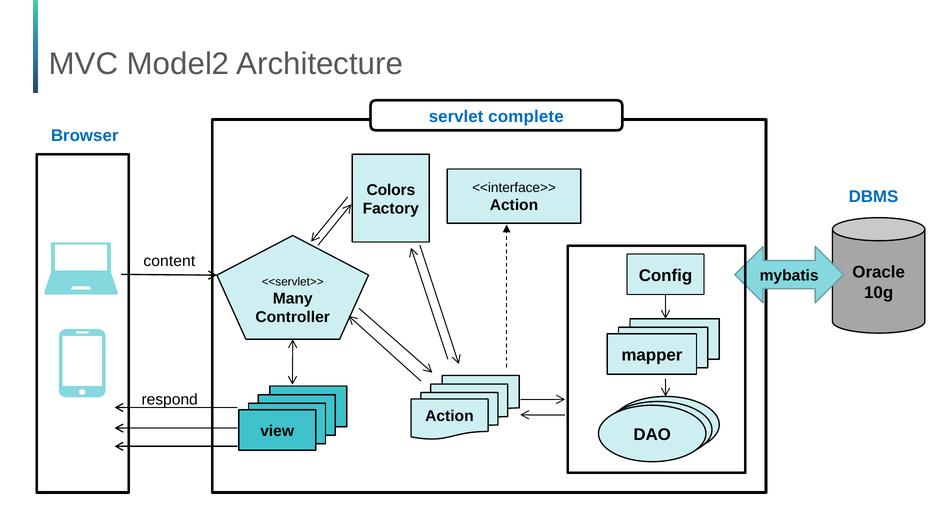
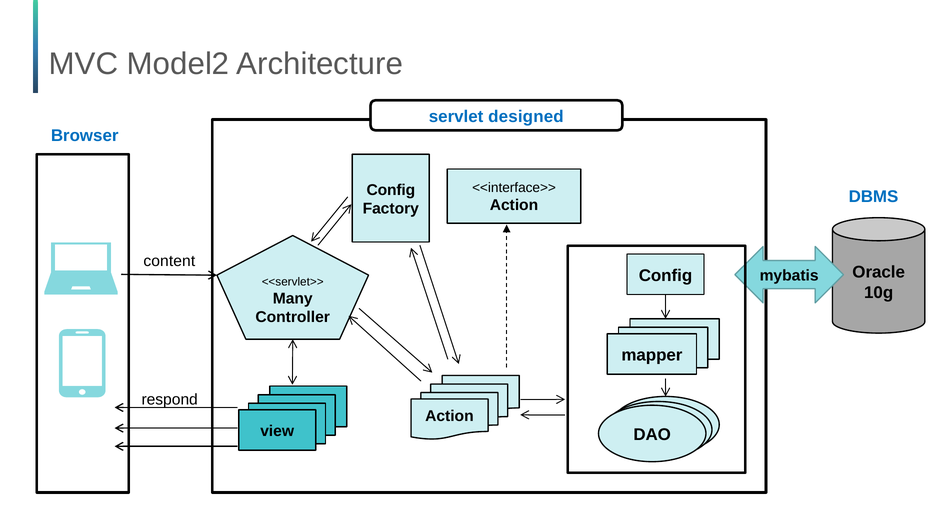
complete: complete -> designed (526, 117)
Colors: Colors -> Config (391, 190)
